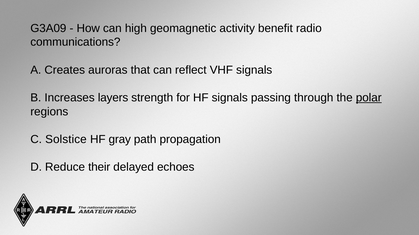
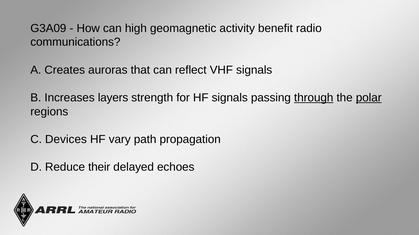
through underline: none -> present (314, 98)
Solstice: Solstice -> Devices (66, 140)
gray: gray -> vary (120, 140)
